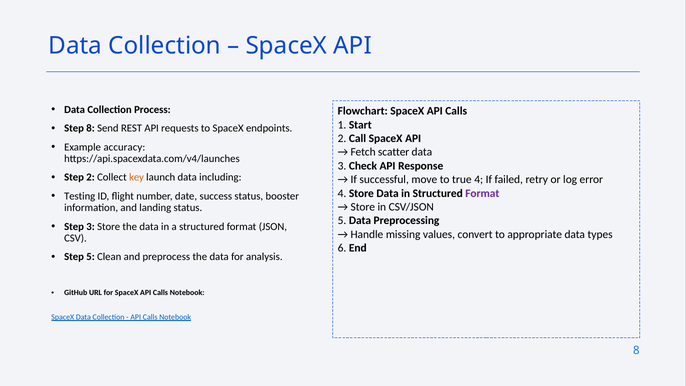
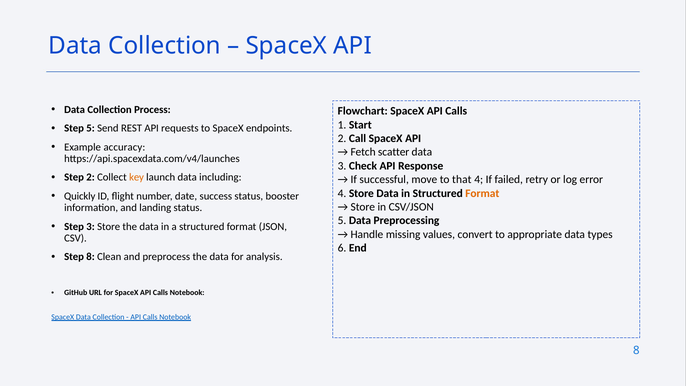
Step 8: 8 -> 5 (91, 128)
true: true -> that (462, 180)
Format colour: purple -> orange (482, 193)
Testing: Testing -> Quickly (80, 196)
Step 5: 5 -> 8 (91, 257)
